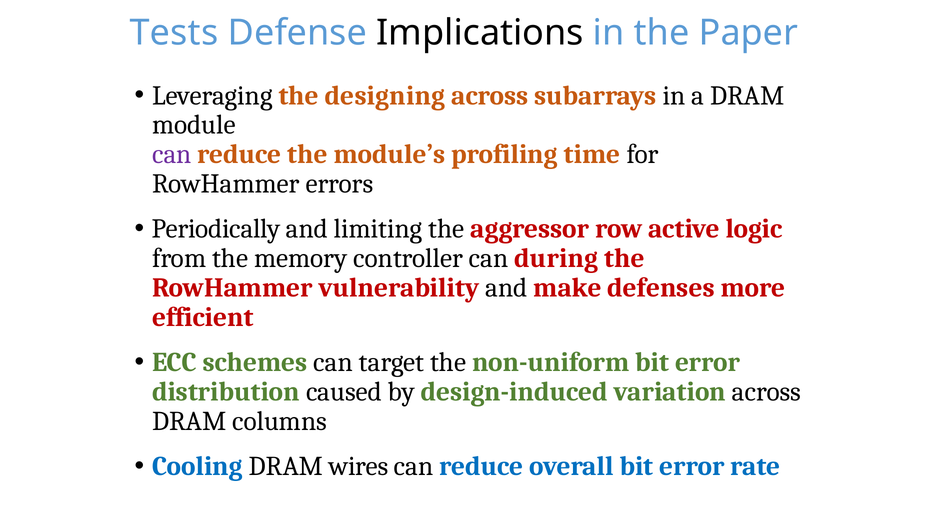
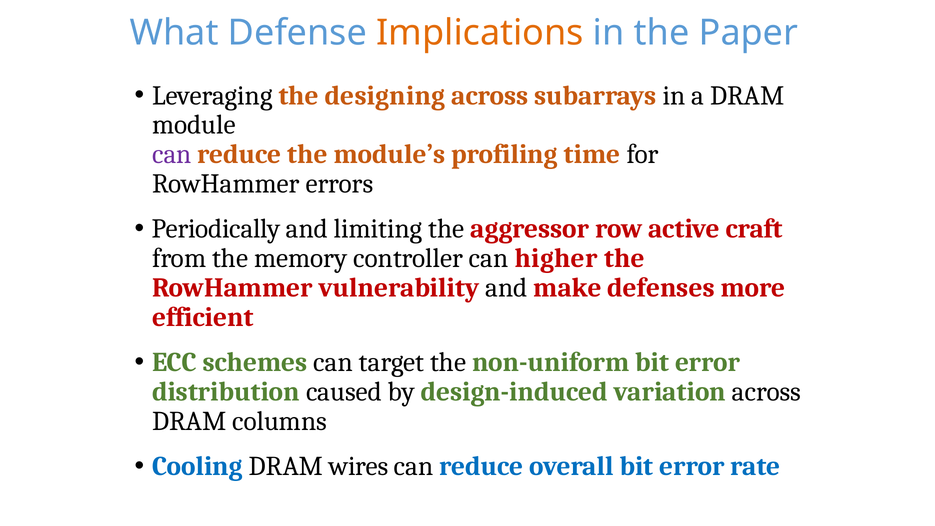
Tests: Tests -> What (174, 33)
Implications colour: black -> orange (480, 33)
logic: logic -> craft (754, 229)
during: during -> higher (556, 258)
